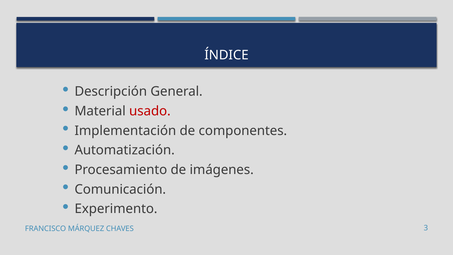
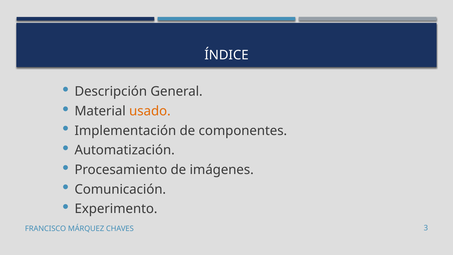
usado colour: red -> orange (150, 111)
